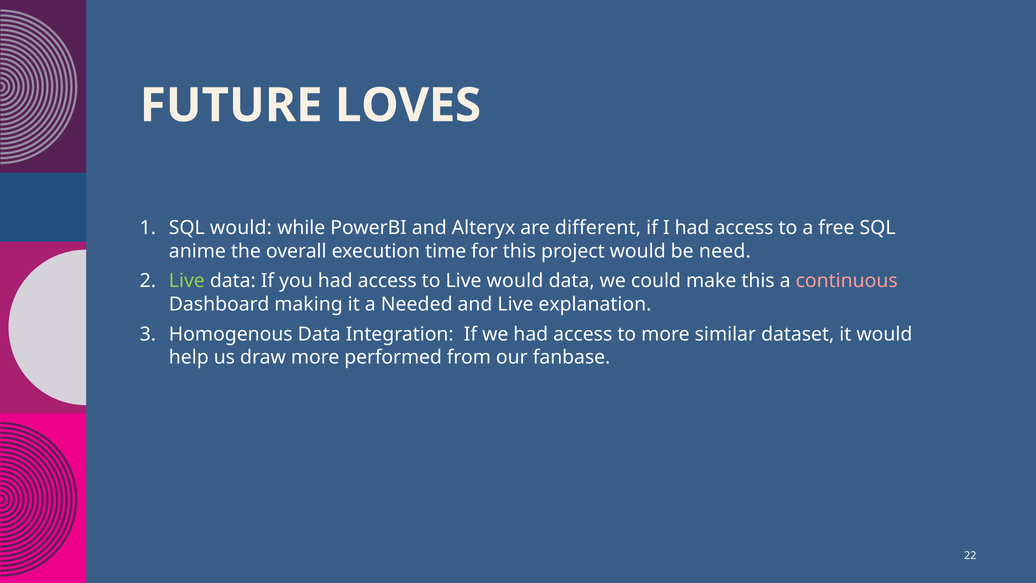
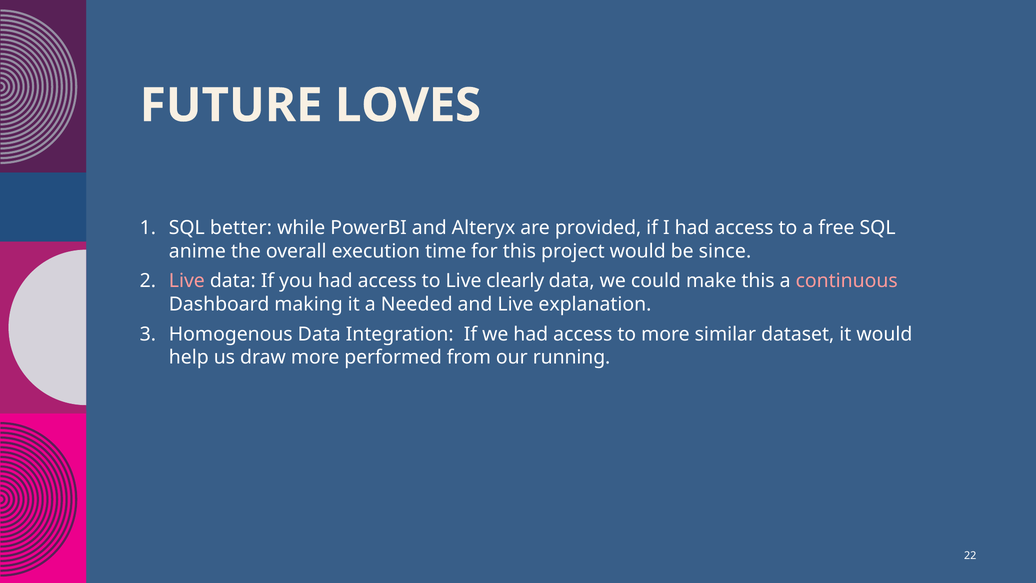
SQL would: would -> better (241, 228)
different: different -> provided (598, 228)
need: need -> since (725, 251)
Live colour: light green -> pink (187, 281)
Live would: would -> clearly (515, 281)
fanbase: fanbase -> running (572, 357)
